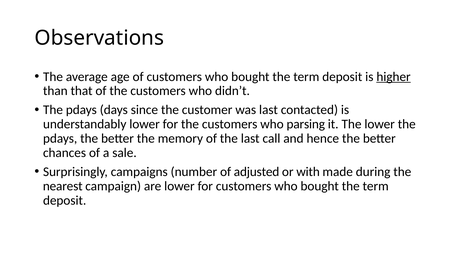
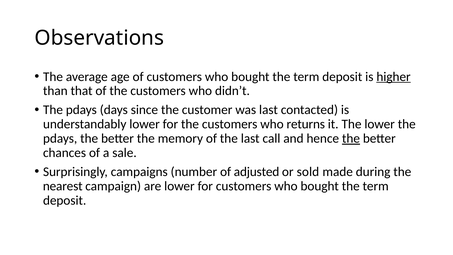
parsing: parsing -> returns (306, 124)
the underline: none -> present (351, 138)
with: with -> sold (308, 172)
